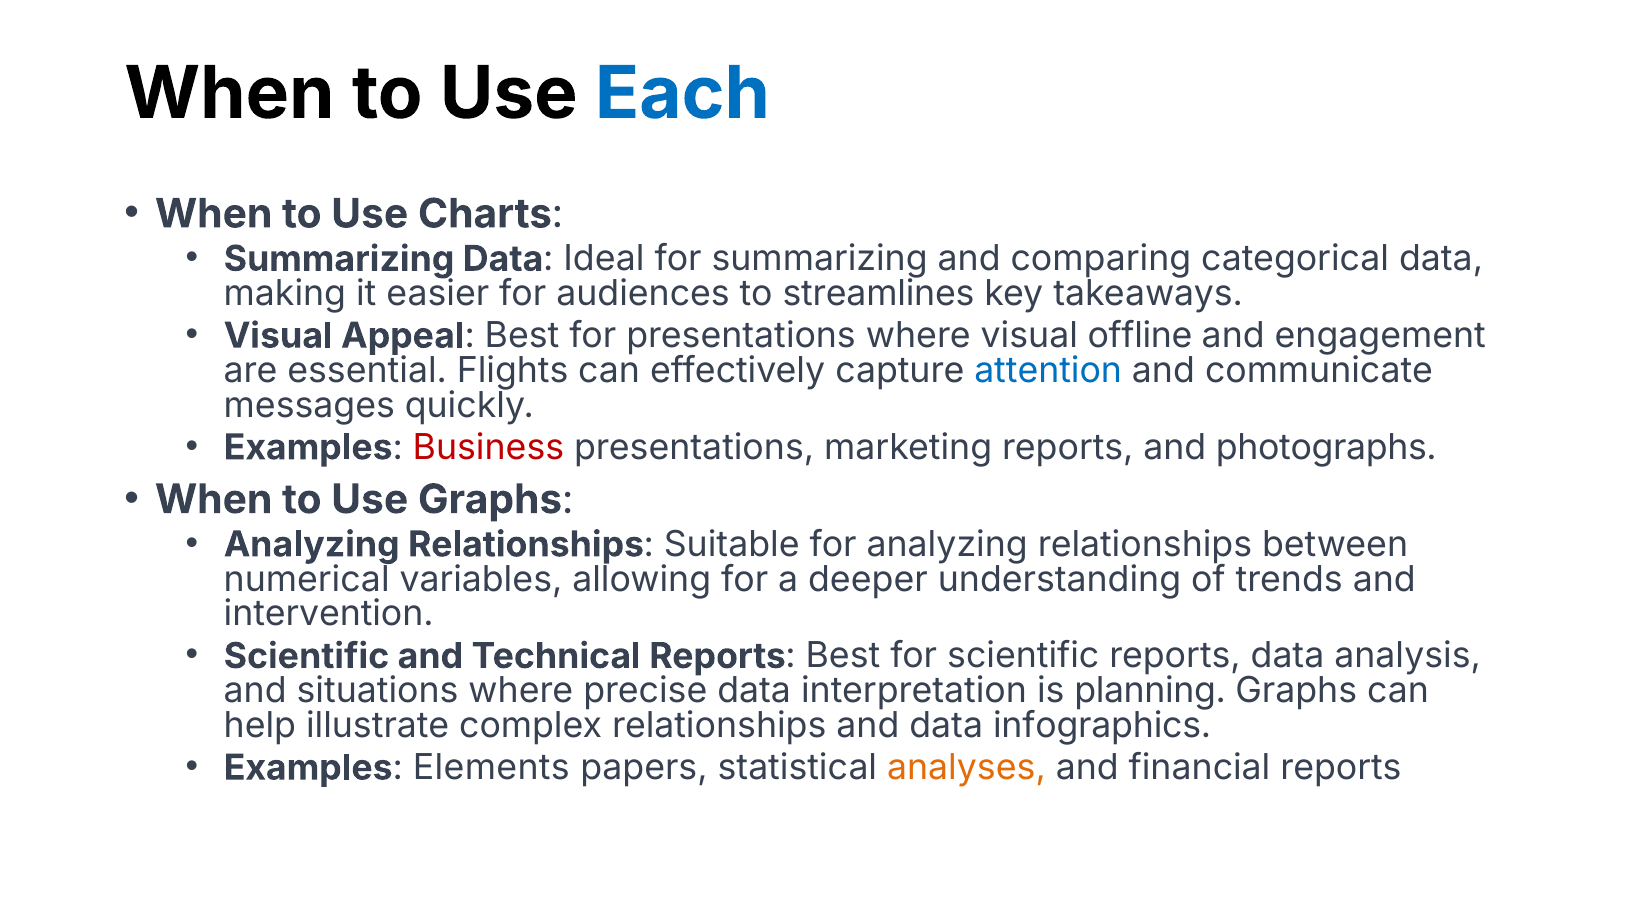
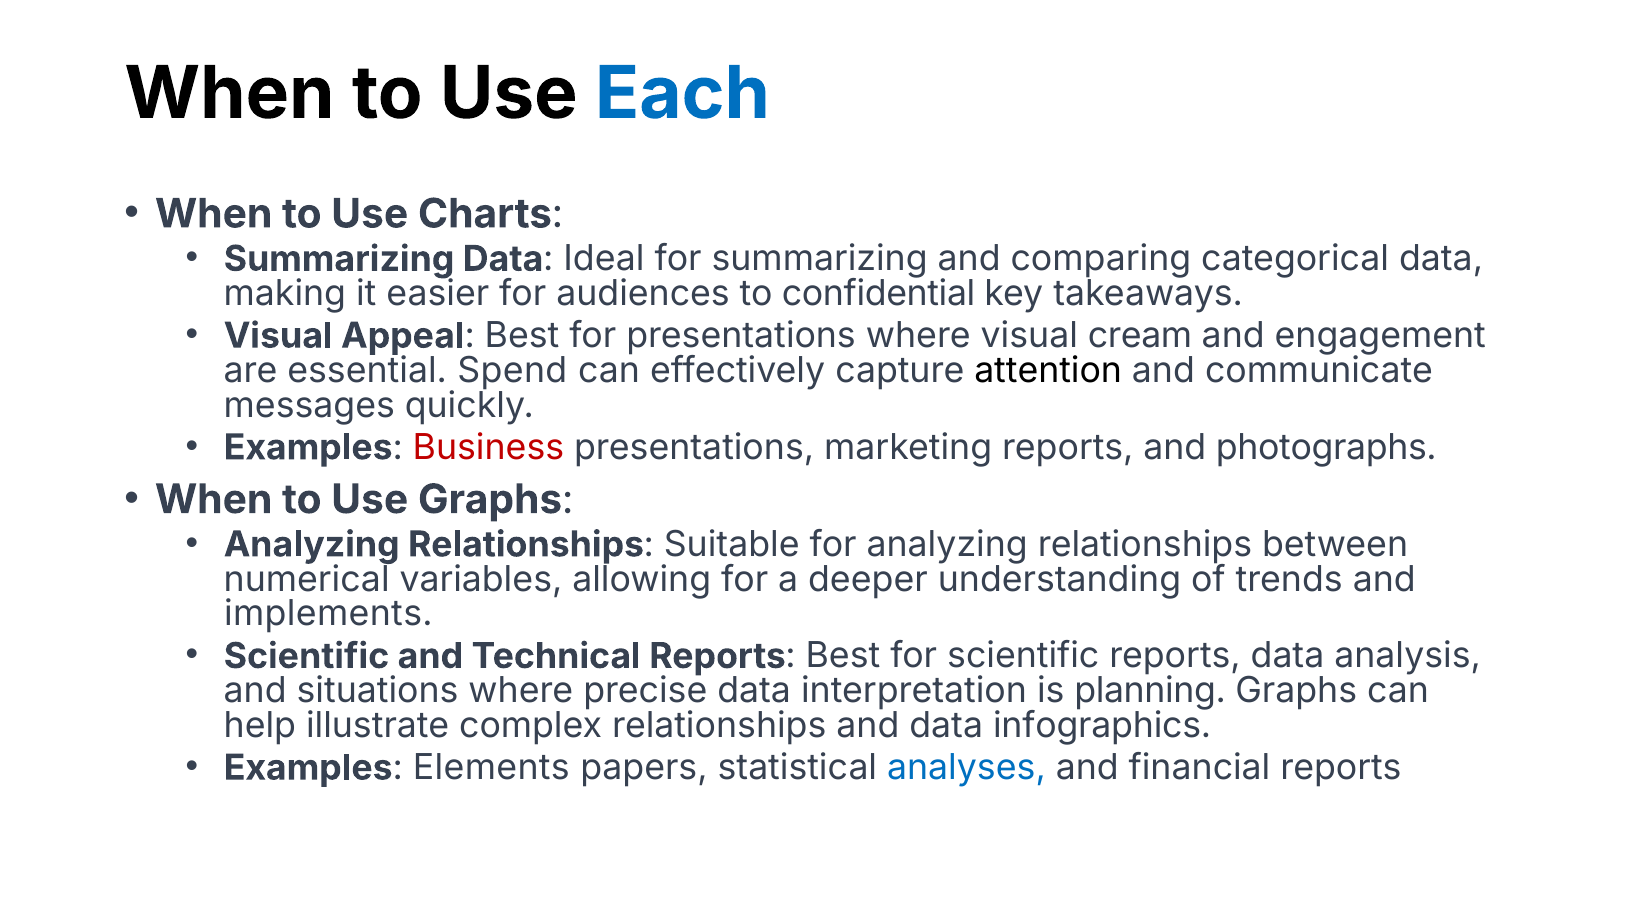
streamlines: streamlines -> confidential (879, 294)
offline: offline -> cream (1140, 336)
Flights: Flights -> Spend (512, 371)
attention colour: blue -> black (1048, 371)
intervention: intervention -> implements (328, 614)
analyses colour: orange -> blue (966, 768)
